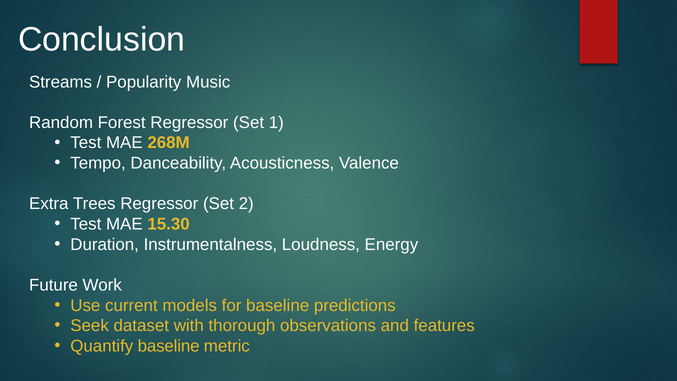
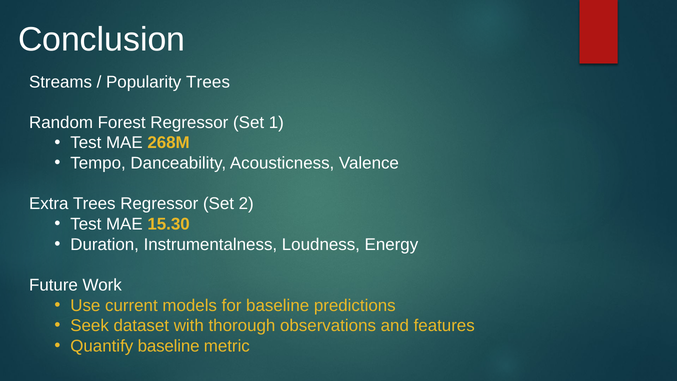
Popularity Music: Music -> Trees (208, 82)
